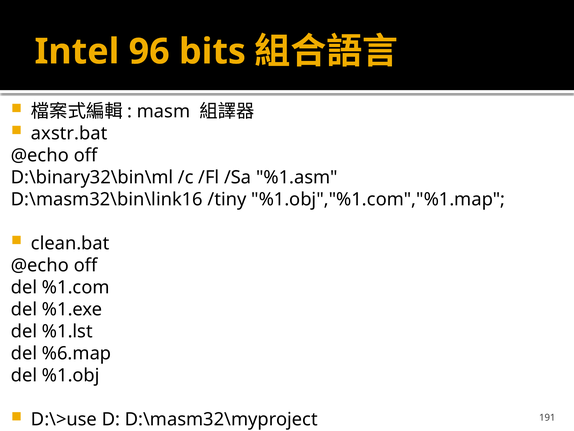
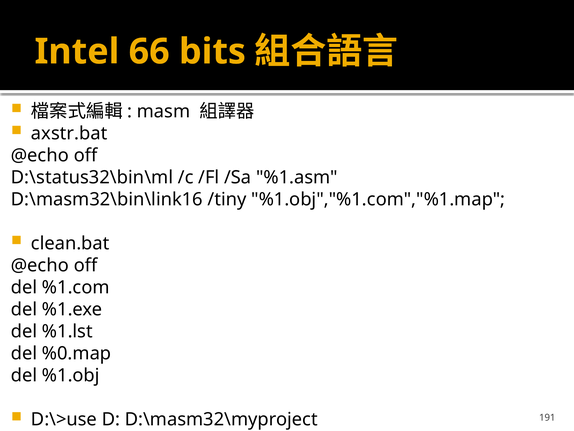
96: 96 -> 66 (149, 52)
D:\binary32\bin\ml: D:\binary32\bin\ml -> D:\status32\bin\ml (92, 177)
%6.map: %6.map -> %0.map (77, 353)
